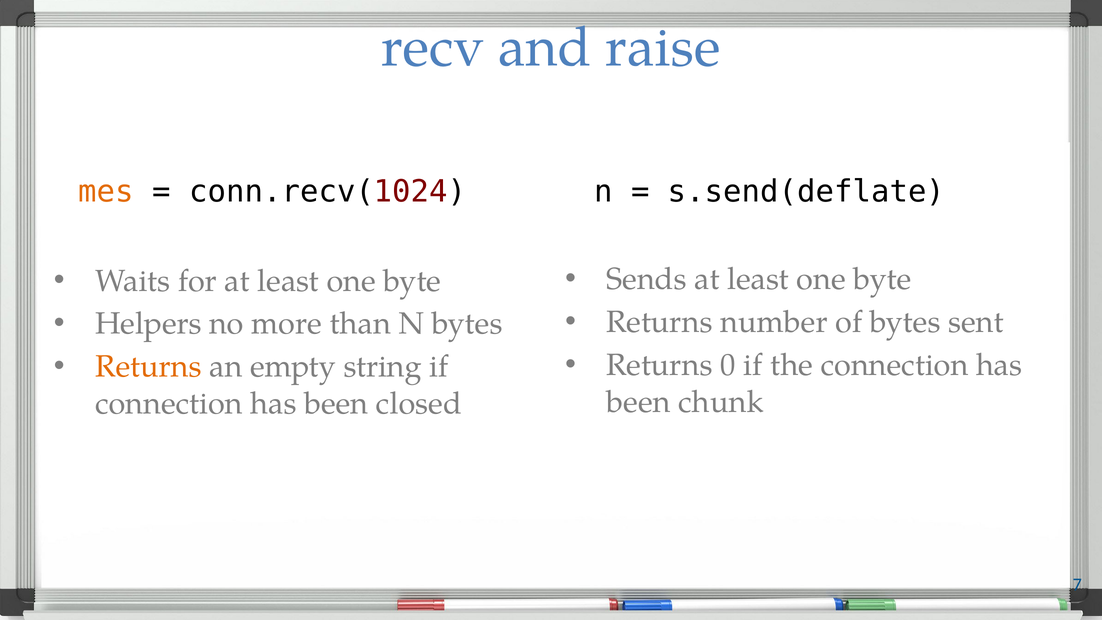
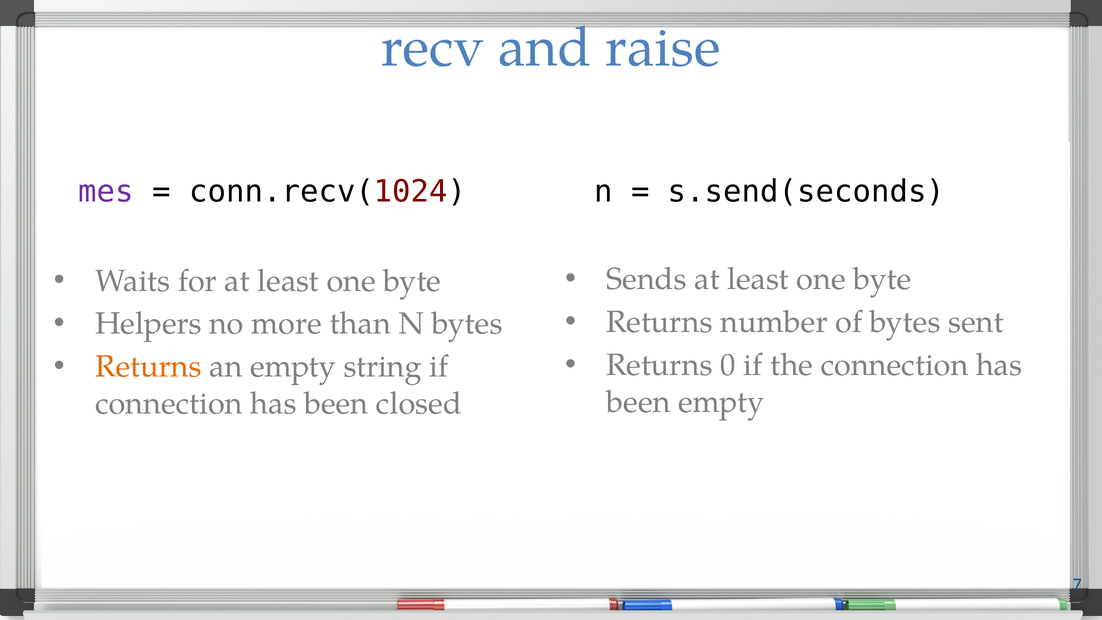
mes colour: orange -> purple (106, 191)
s.send(deflate: s.send(deflate -> s.send(seconds (806, 191)
been chunk: chunk -> empty (721, 402)
